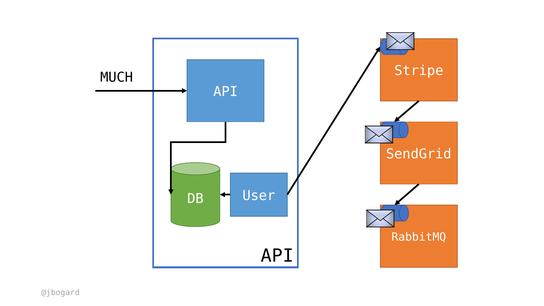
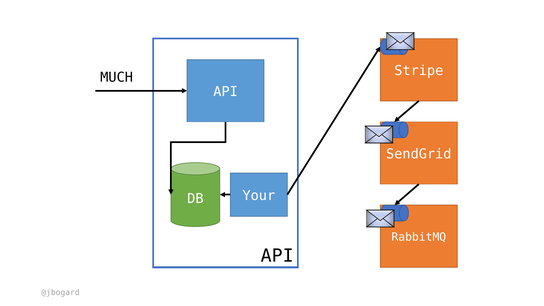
User: User -> Your (259, 196)
